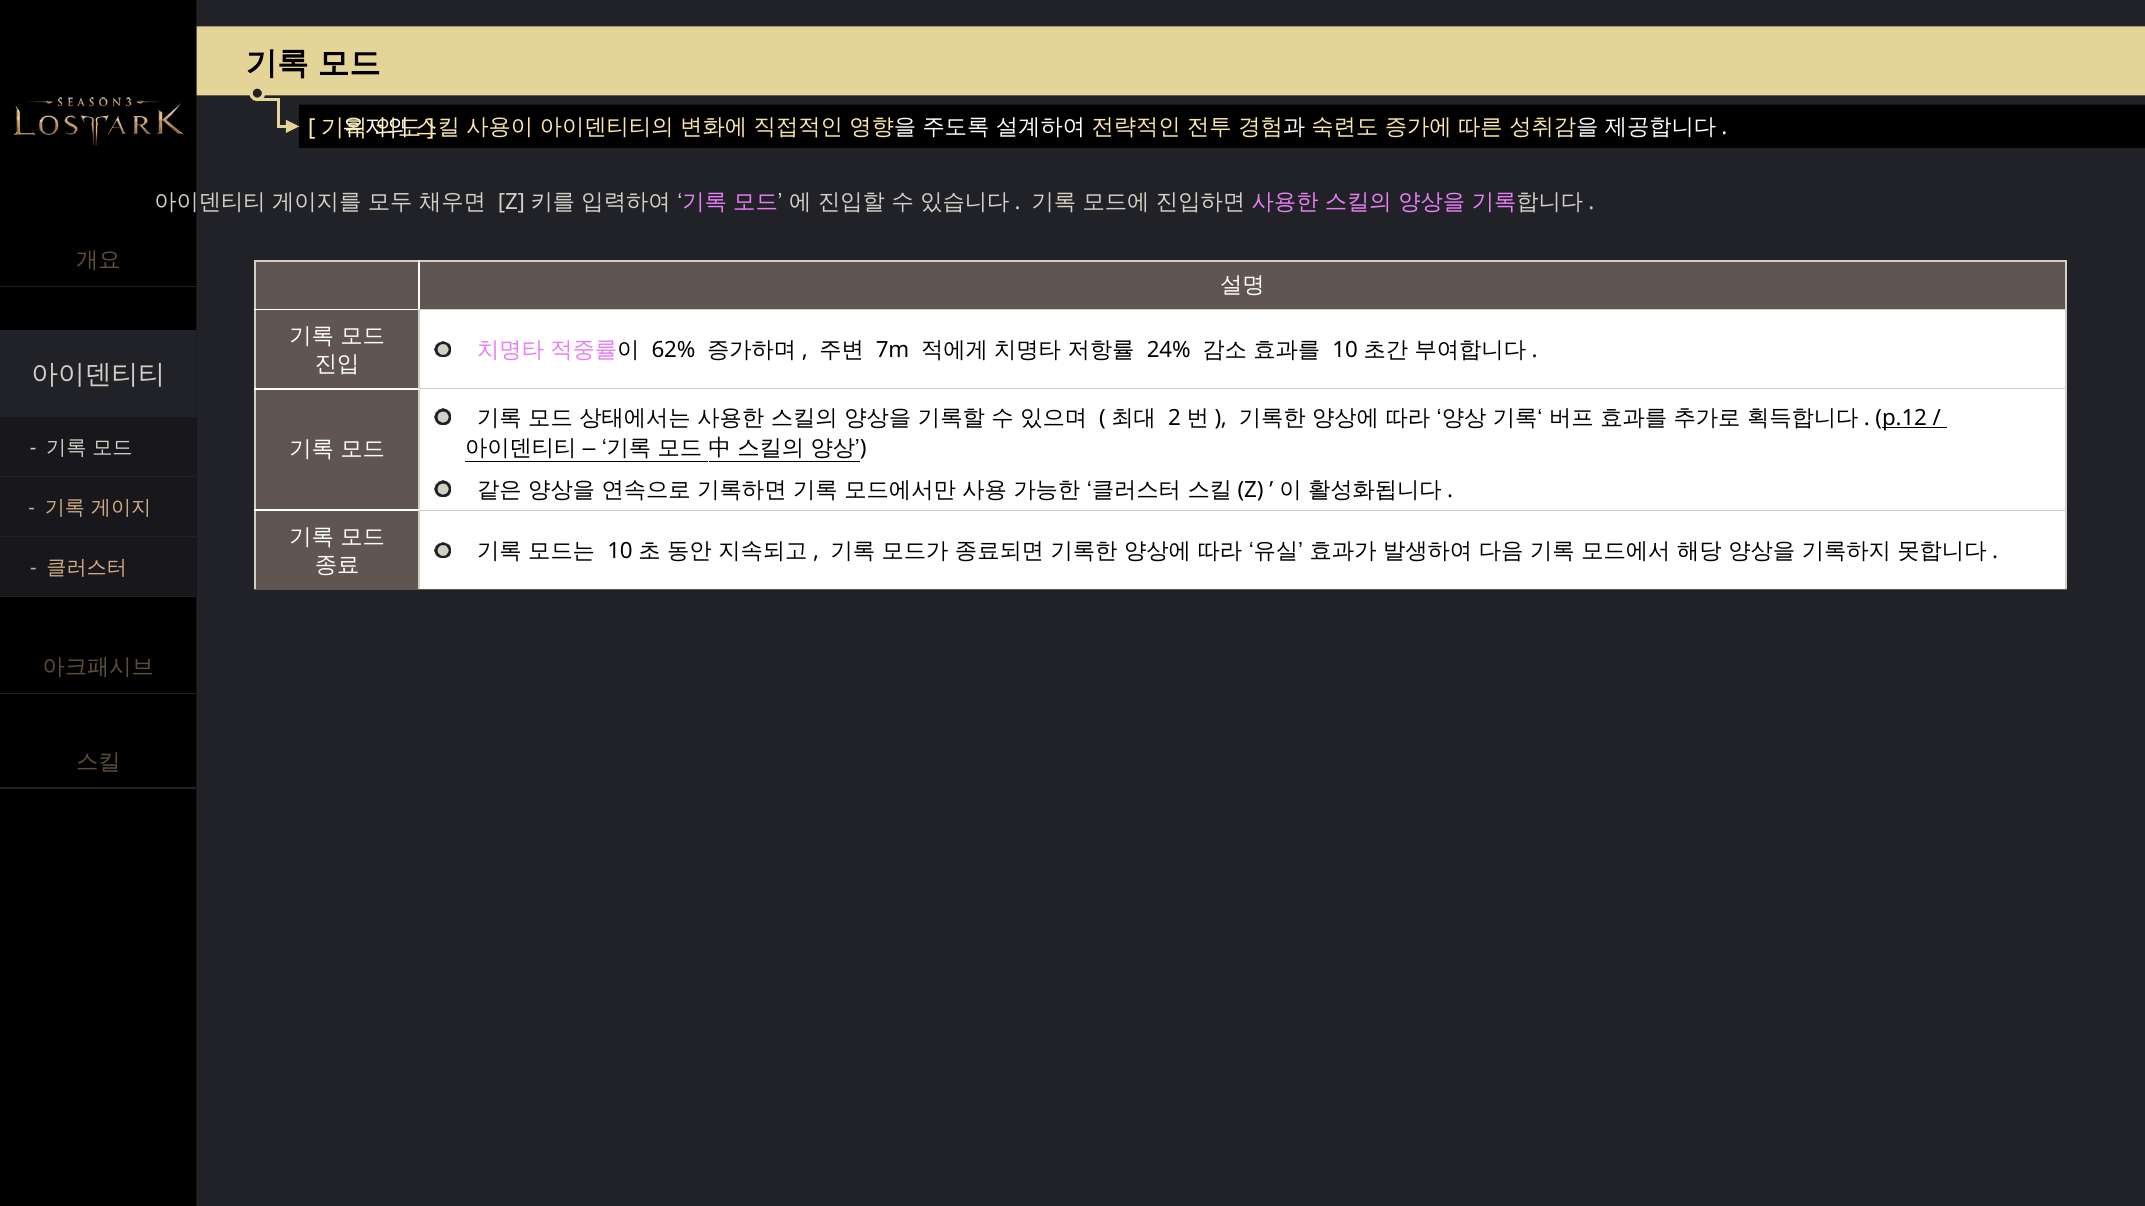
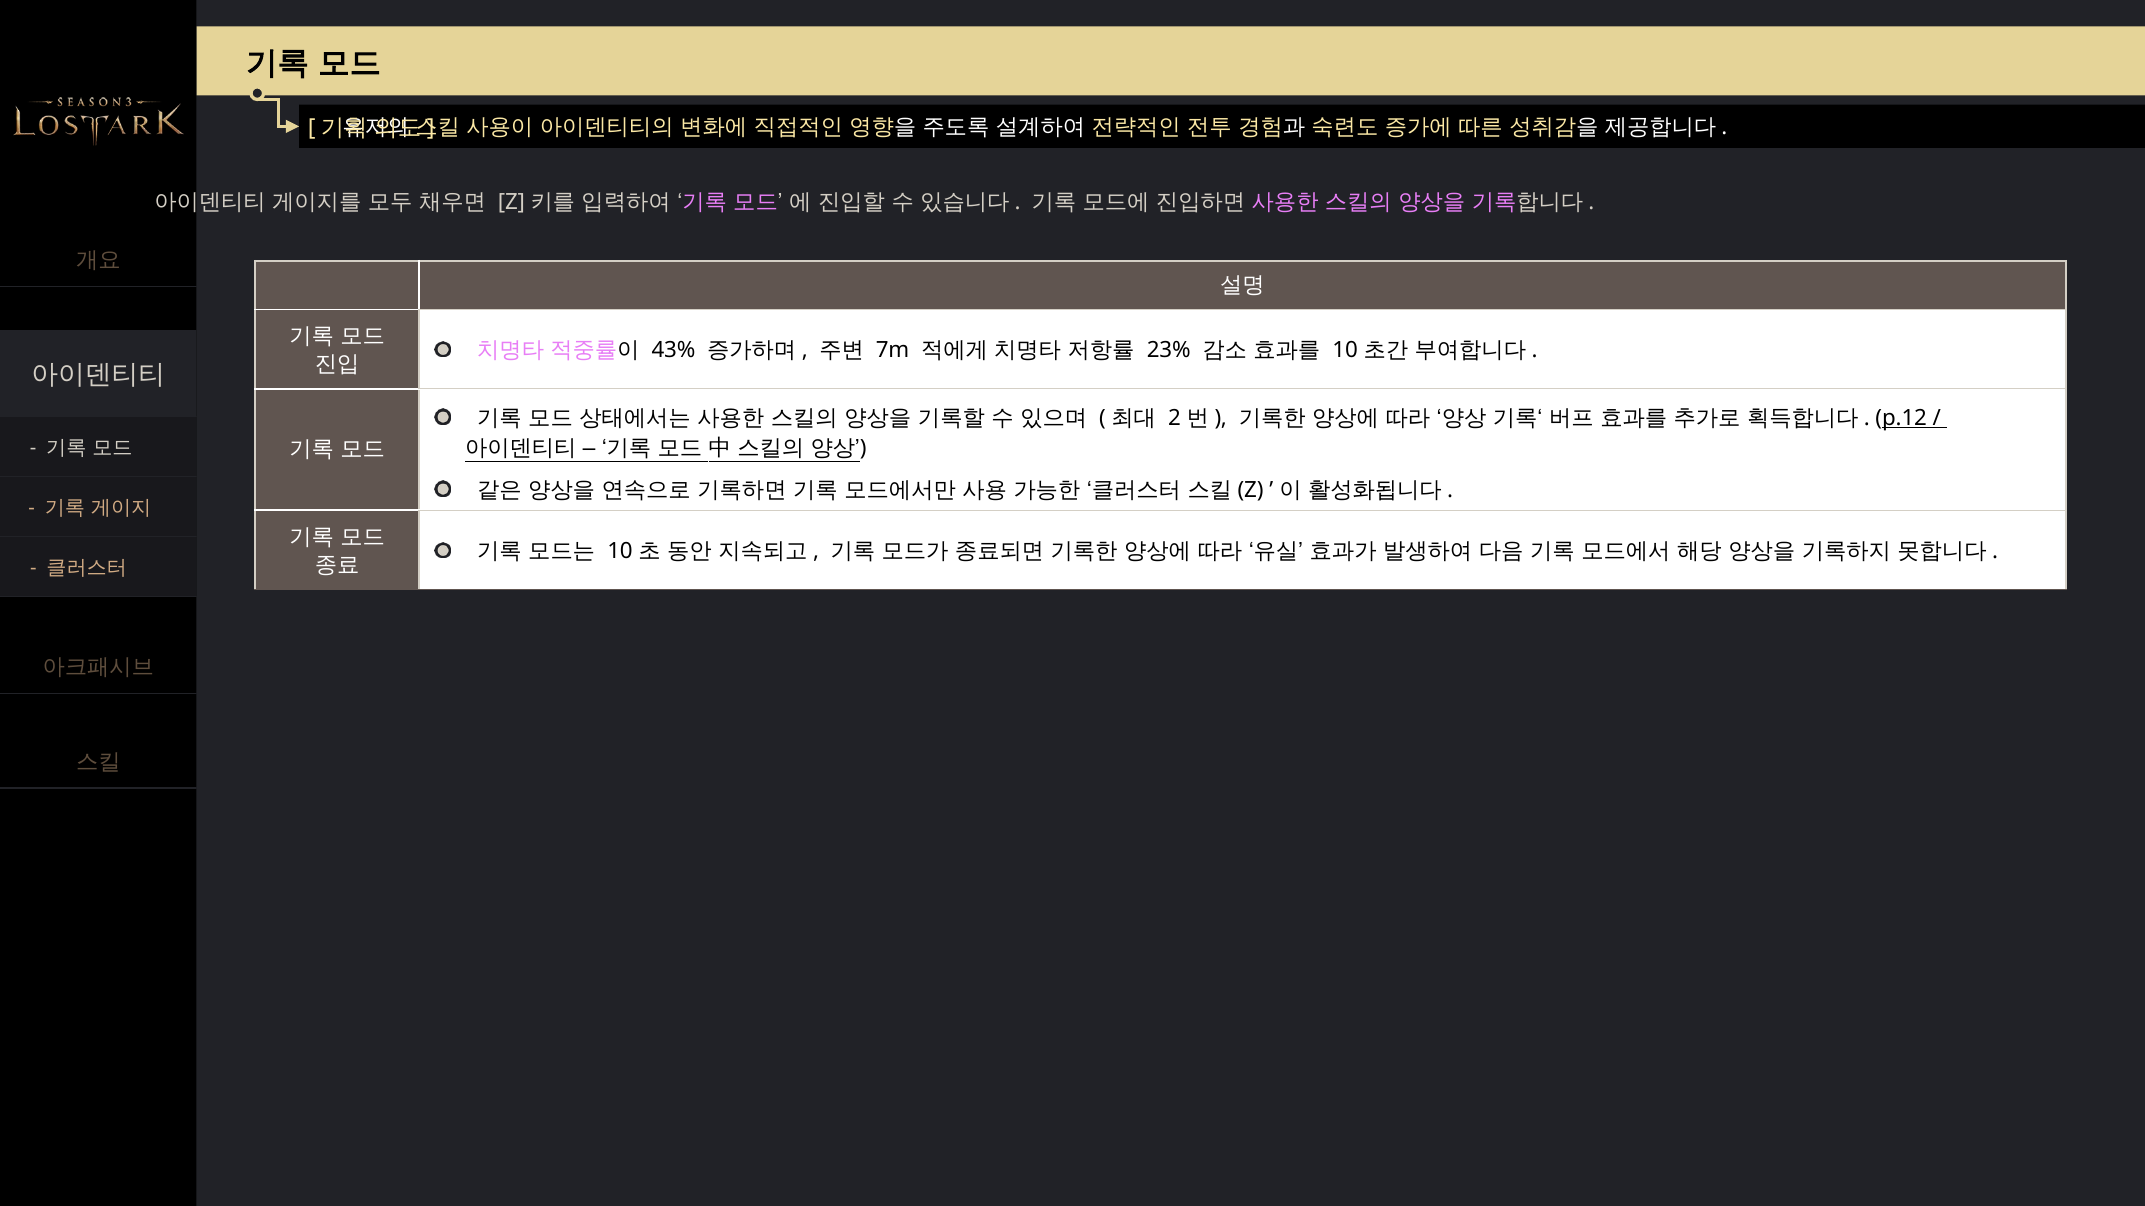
62%: 62% -> 43% (673, 350)
24%: 24% -> 23% (1169, 350)
